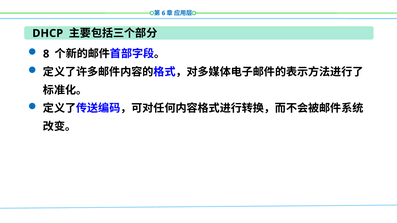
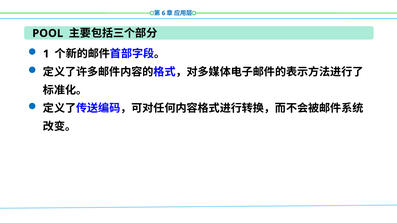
DHCP: DHCP -> POOL (48, 33)
8: 8 -> 1 (46, 54)
